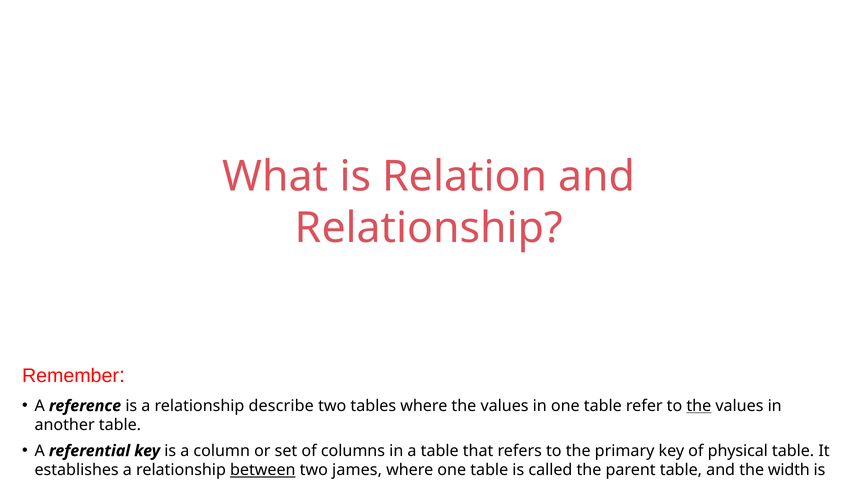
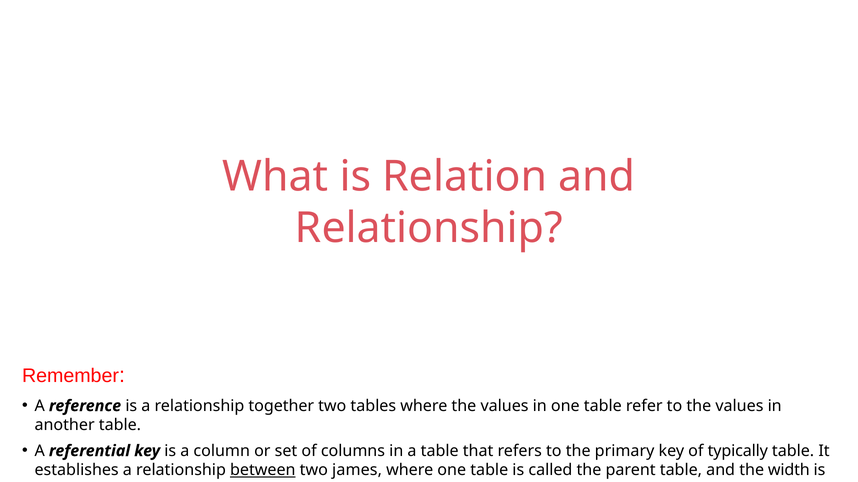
describe: describe -> together (281, 406)
the underline: present -> none (699, 406)
physical: physical -> typically (738, 451)
